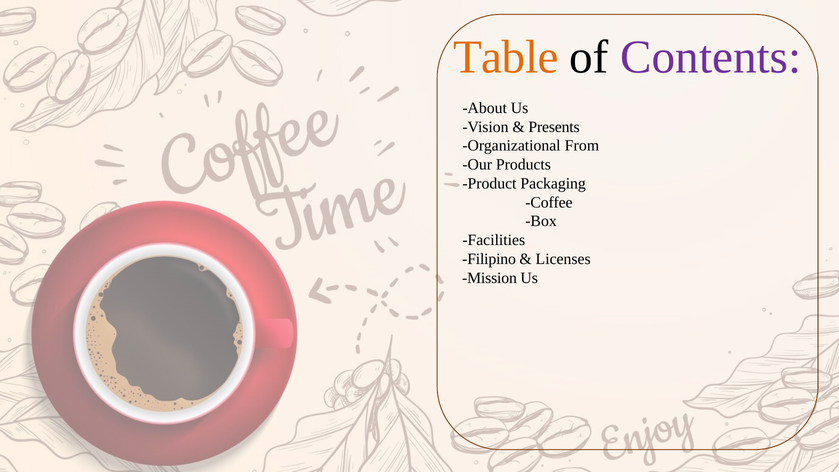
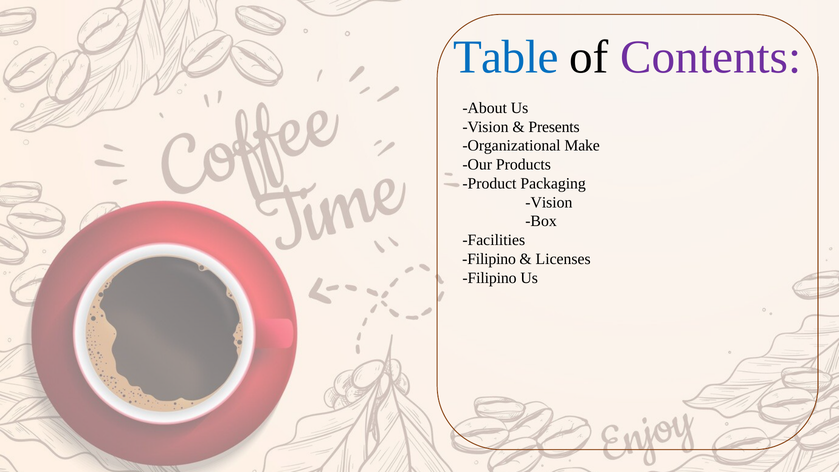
Table colour: orange -> blue (506, 57)
From: From -> Make (582, 146)
Coffee: Coffee -> Vision (549, 202)
Mission: Mission -> Filipino (489, 278)
